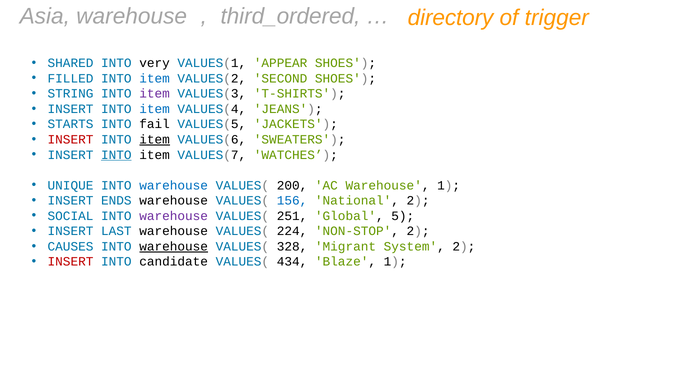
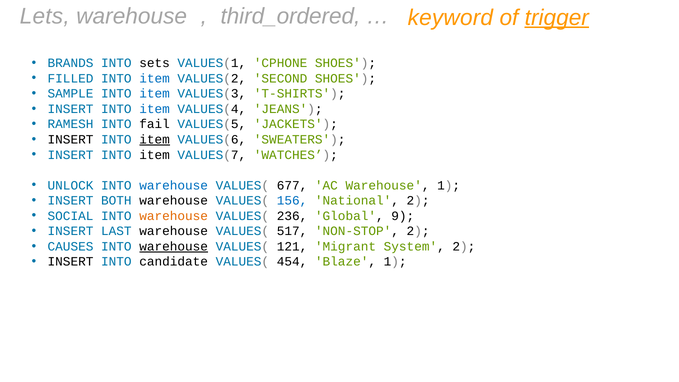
Asia: Asia -> Lets (45, 16)
directory: directory -> keyword (450, 18)
trigger underline: none -> present (557, 18)
SHARED: SHARED -> BRANDS (71, 63)
very: very -> sets (155, 63)
APPEAR: APPEAR -> CPHONE (281, 63)
STRING: STRING -> SAMPLE (71, 94)
item colour: purple -> blue (155, 94)
STARTS: STARTS -> RAMESH (71, 124)
INSERT colour: red -> black (71, 140)
INTO underline: present -> none (116, 155)
UNIQUE: UNIQUE -> UNLOCK (71, 185)
200: 200 -> 677 (292, 185)
ENDS: ENDS -> BOTH (116, 201)
warehouse colour: purple -> orange (174, 216)
251: 251 -> 236 (292, 216)
5: 5 -> 9 (403, 216)
224: 224 -> 517 (292, 231)
328: 328 -> 121 (292, 246)
INSERT colour: red -> black (71, 262)
434: 434 -> 454 (292, 262)
